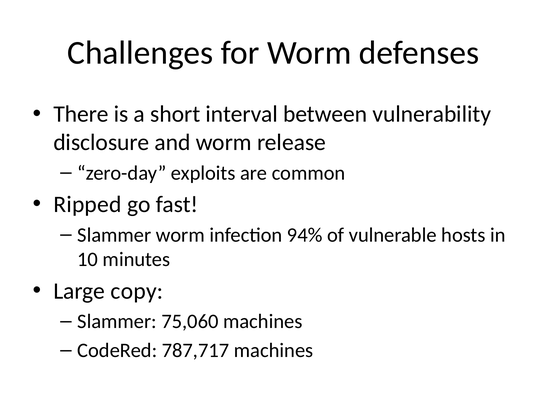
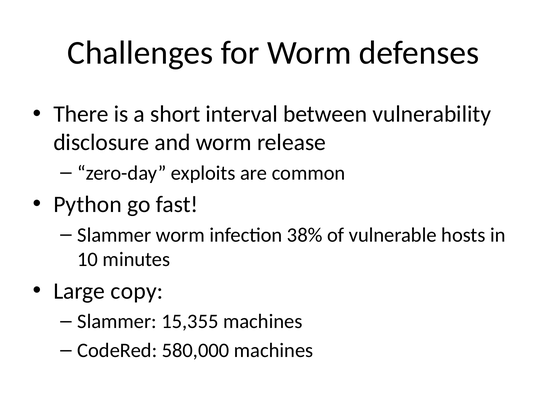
Ripped: Ripped -> Python (88, 205)
94%: 94% -> 38% (305, 235)
75,060: 75,060 -> 15,355 (190, 322)
787,717: 787,717 -> 580,000 (196, 351)
